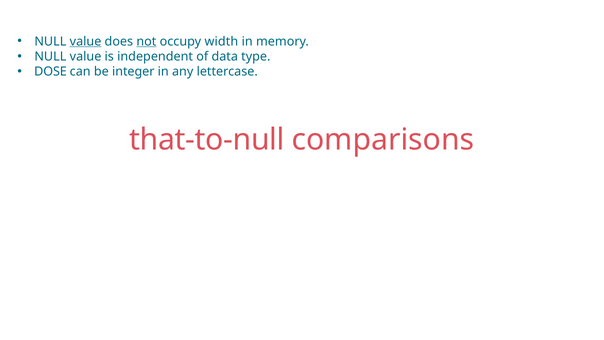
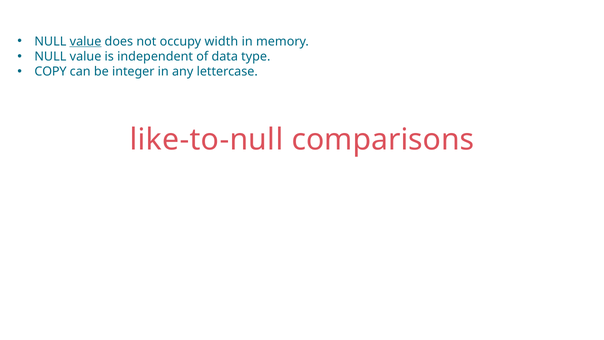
not underline: present -> none (146, 41)
DOSE: DOSE -> COPY (51, 72)
that-to-null: that-to-null -> like-to-null (207, 139)
